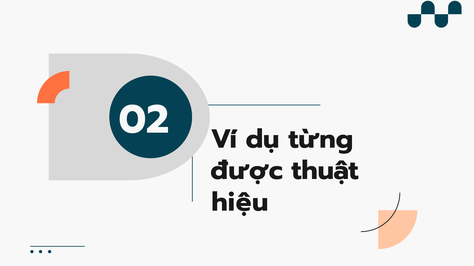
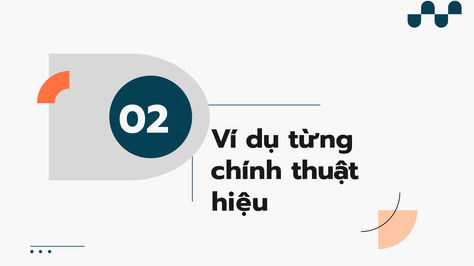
được: được -> chính (247, 171)
